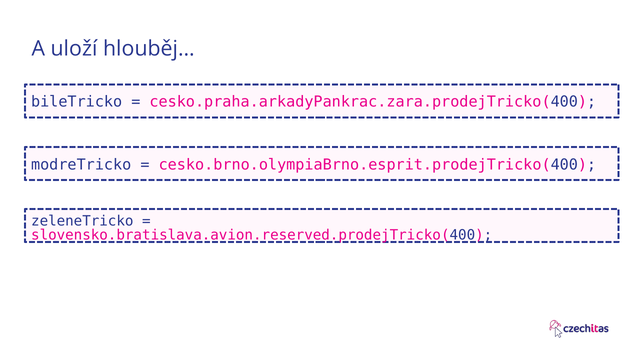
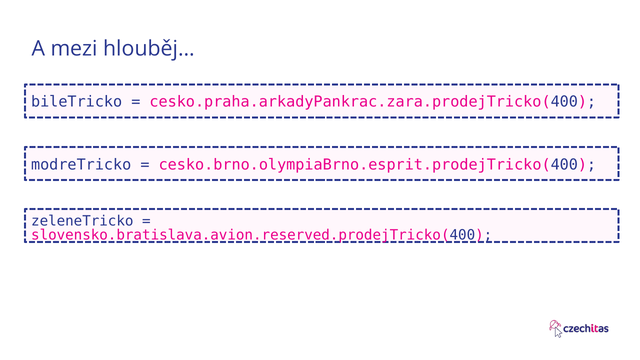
uloží: uloží -> mezi (74, 49)
